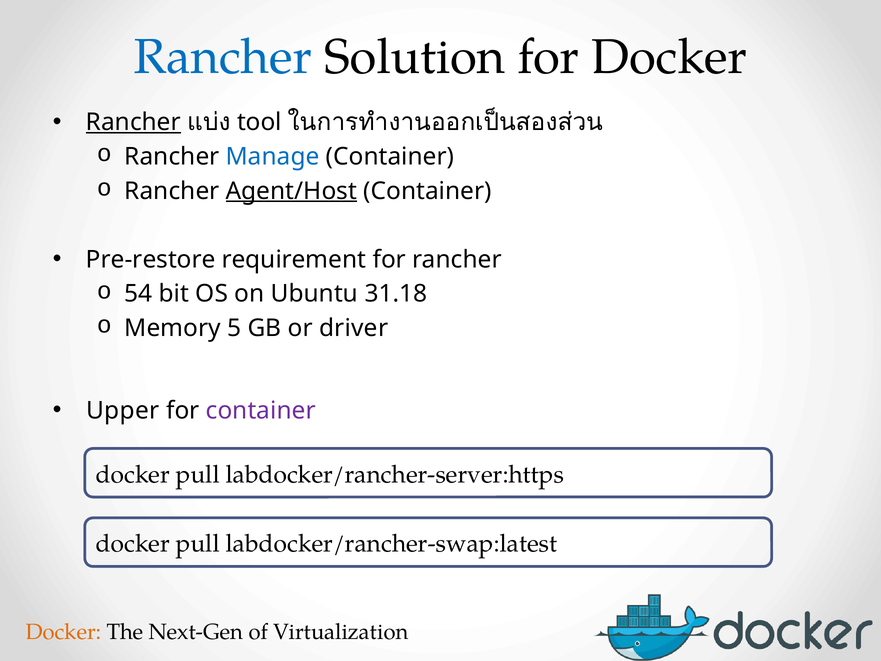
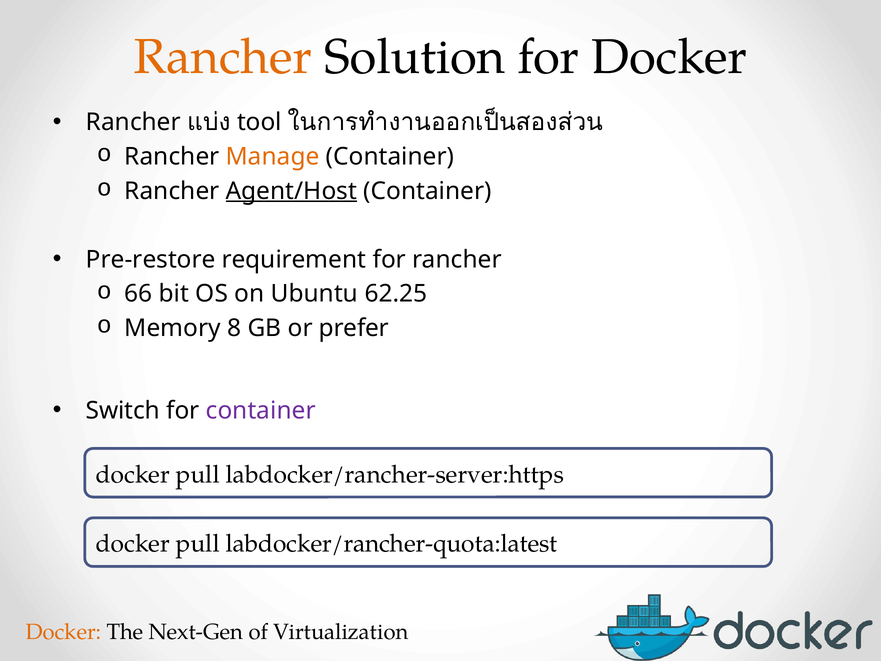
Rancher colour: blue -> orange (223, 57)
Rancher underline: present -> none (133, 122)
Manage colour: blue -> orange (273, 157)
54: 54 -> 66 (138, 294)
31.18: 31.18 -> 62.25 (396, 294)
5: 5 -> 8 (234, 328)
driver: driver -> prefer (354, 328)
Upper: Upper -> Switch (123, 410)
labdocker/rancher-swap:latest: labdocker/rancher-swap:latest -> labdocker/rancher-quota:latest (392, 544)
